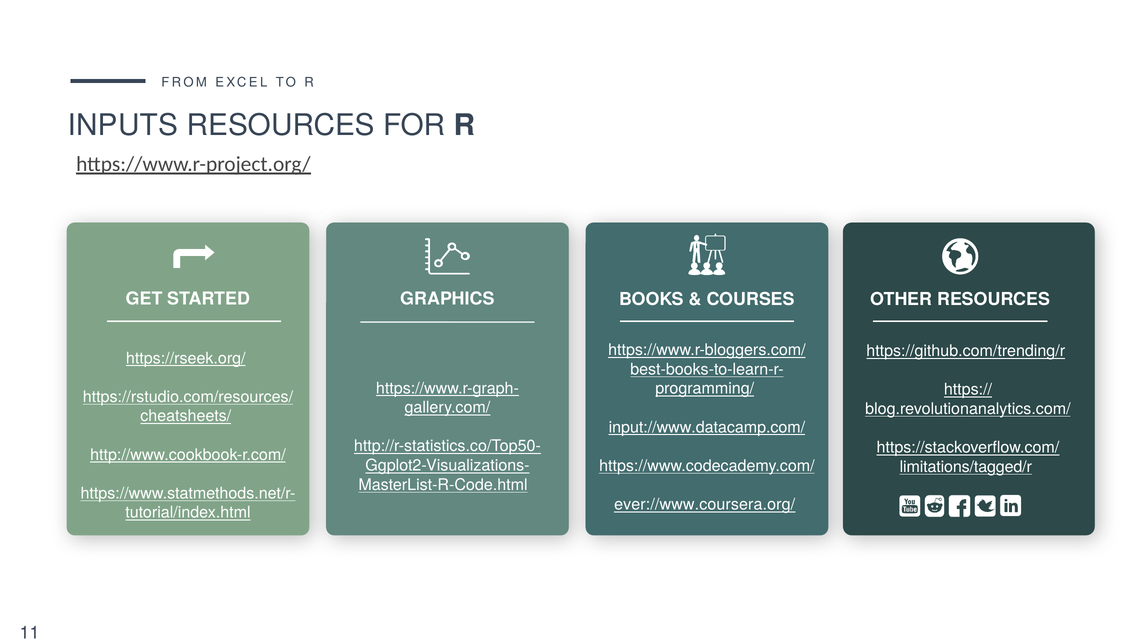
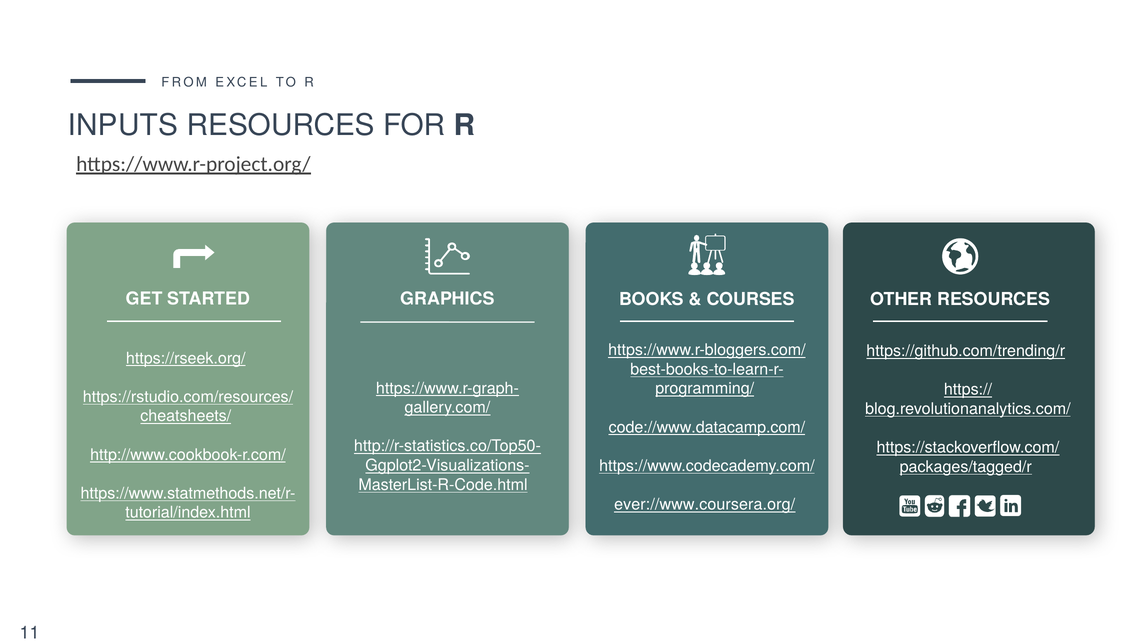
input://www.datacamp.com/: input://www.datacamp.com/ -> code://www.datacamp.com/ (707, 427)
limitations/tagged/r: limitations/tagged/r -> packages/tagged/r (966, 467)
